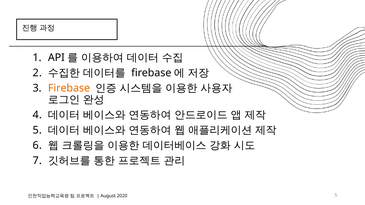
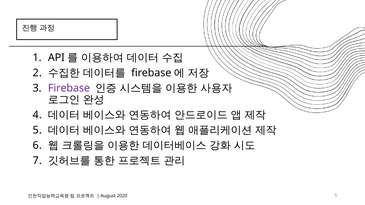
Firebase colour: orange -> purple (69, 88)
